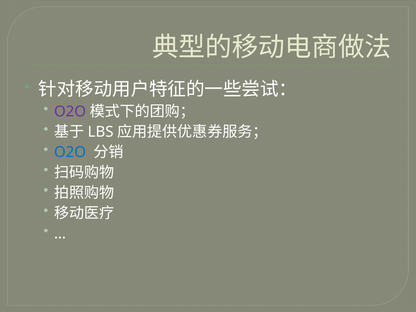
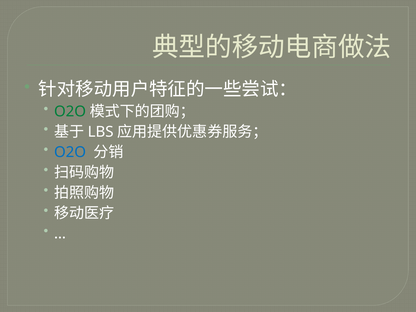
O2O colour: purple -> green (70, 112)
